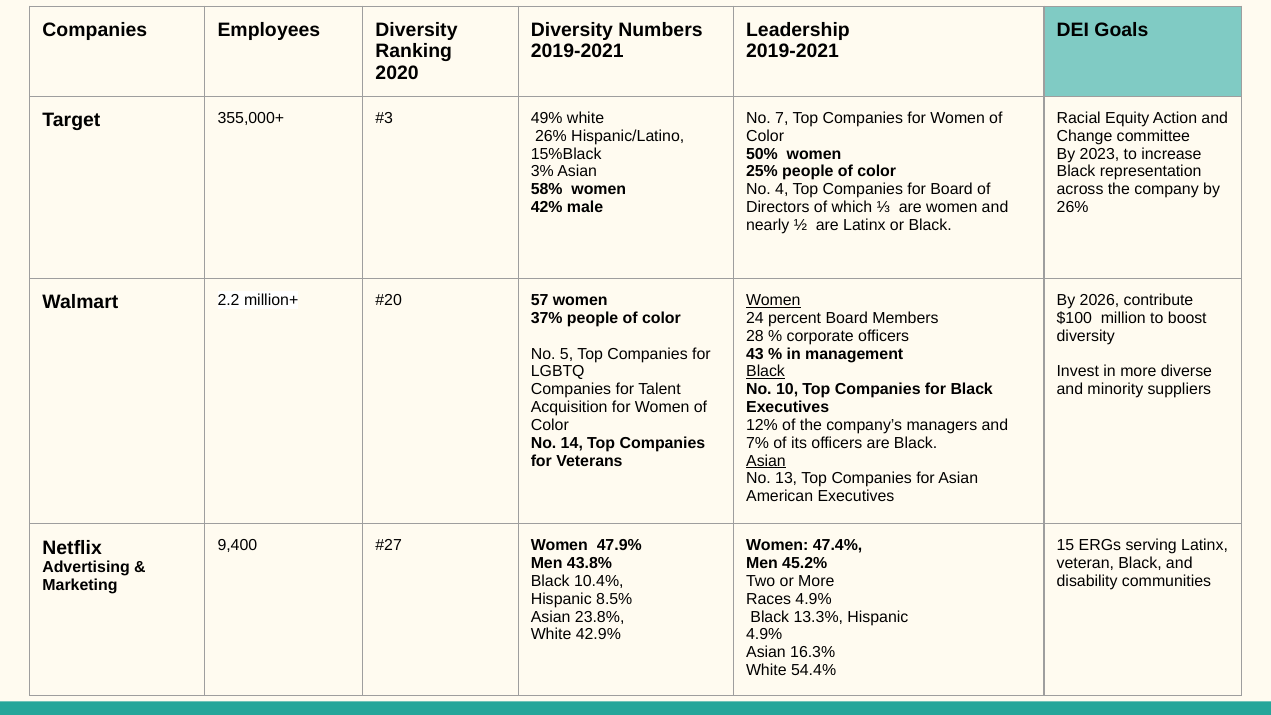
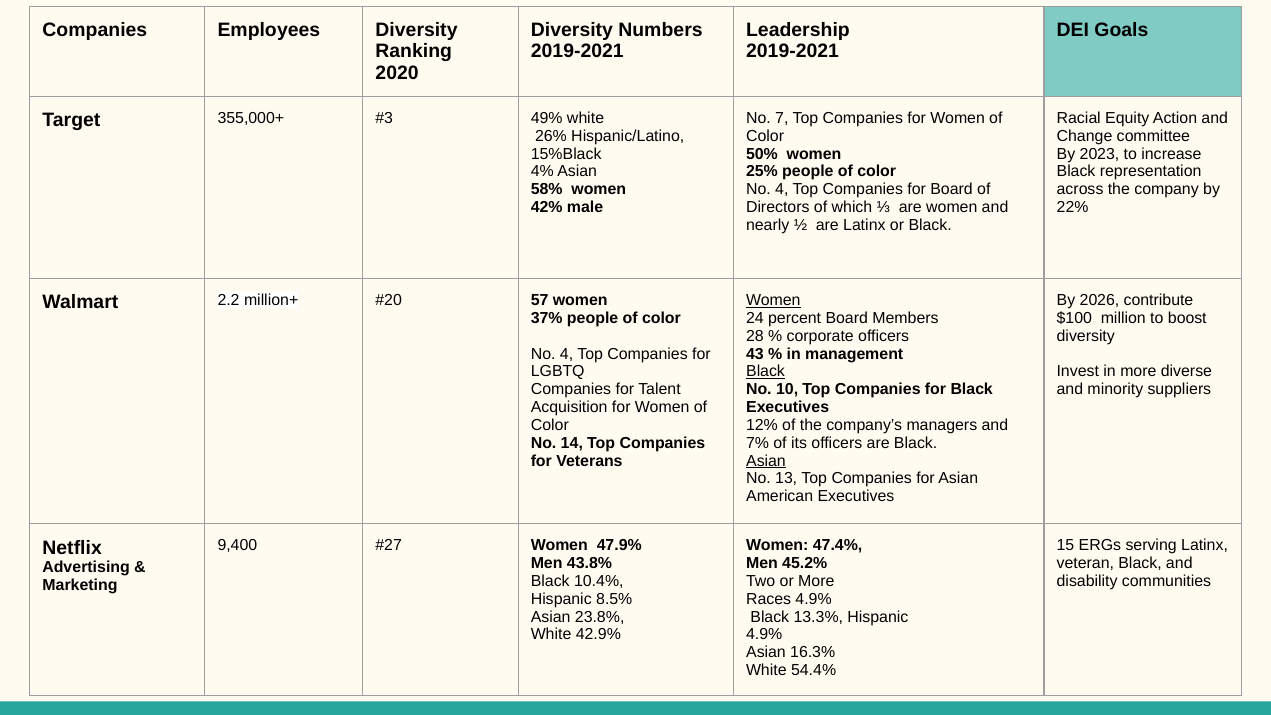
3%: 3% -> 4% (542, 172)
26%: 26% -> 22% (1073, 207)
5: 5 -> 4 (567, 354)
